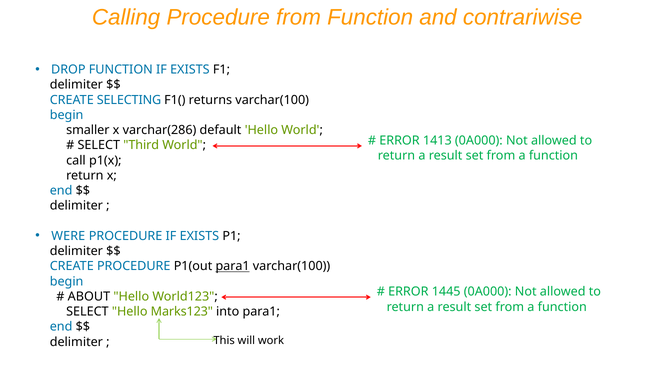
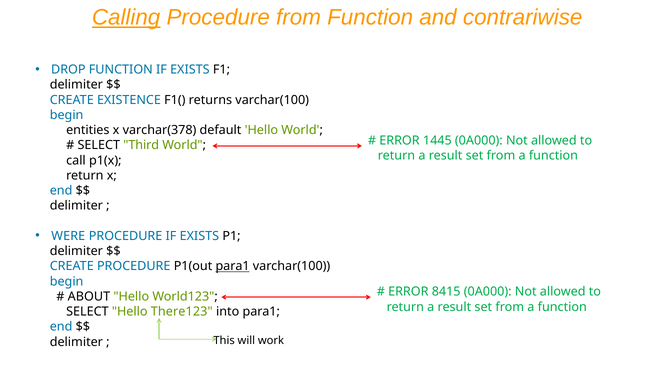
Calling underline: none -> present (126, 17)
SELECTING: SELECTING -> EXISTENCE (129, 100)
smaller: smaller -> entities (88, 130)
varchar(286: varchar(286 -> varchar(378 (159, 130)
1413: 1413 -> 1445 (437, 141)
1445: 1445 -> 8415 (446, 292)
Marks123: Marks123 -> There123 (182, 312)
